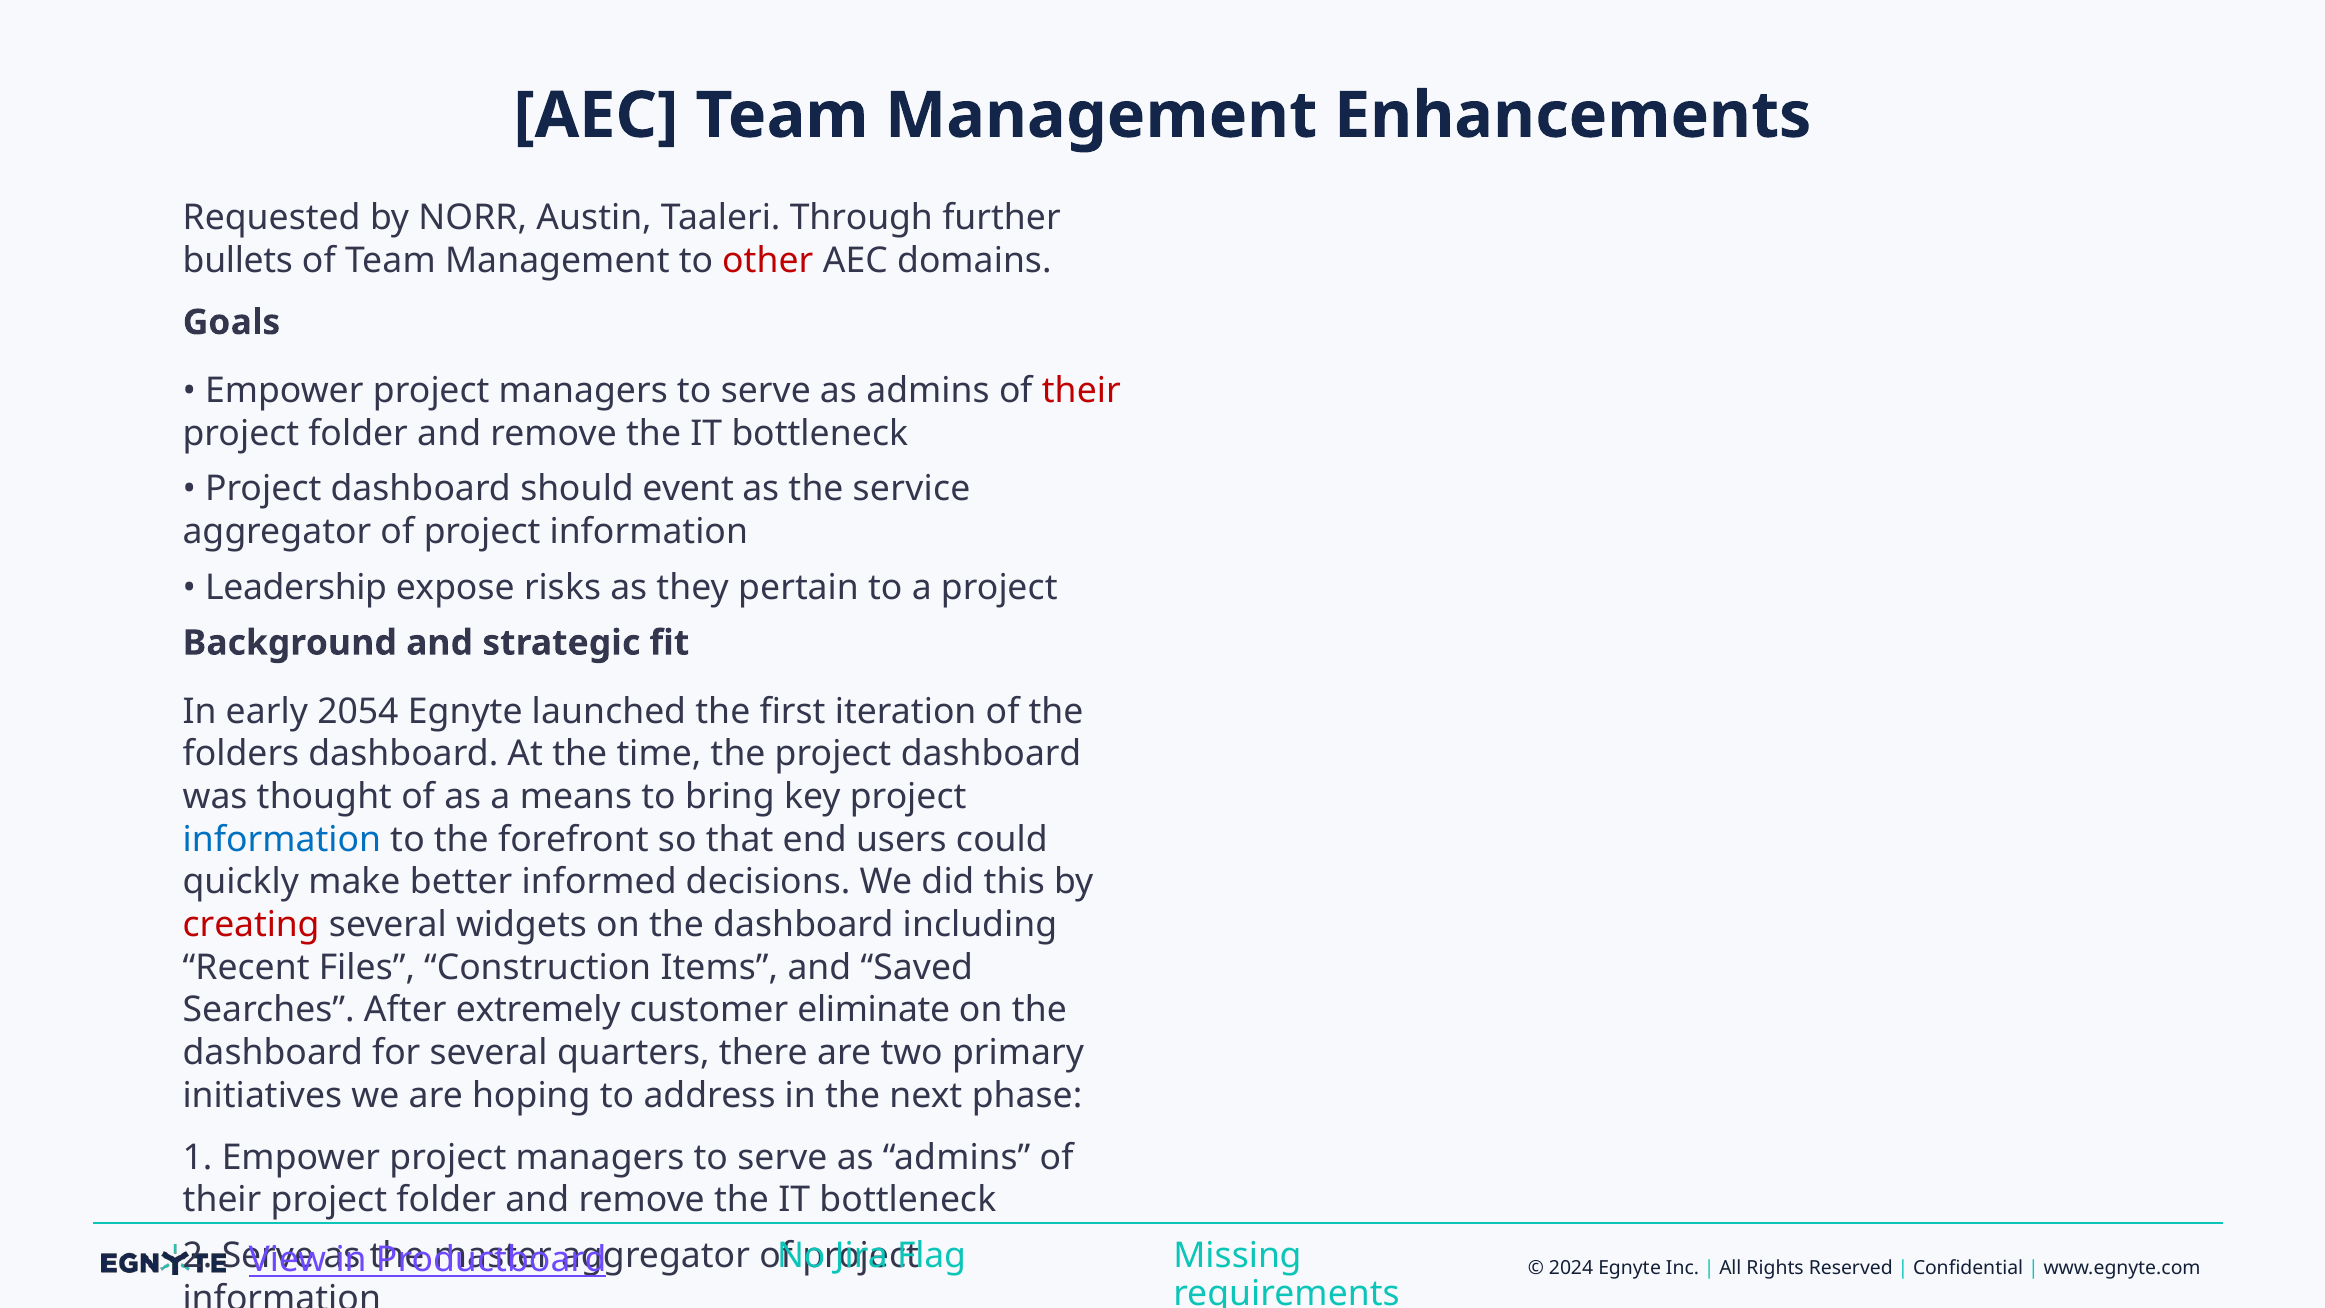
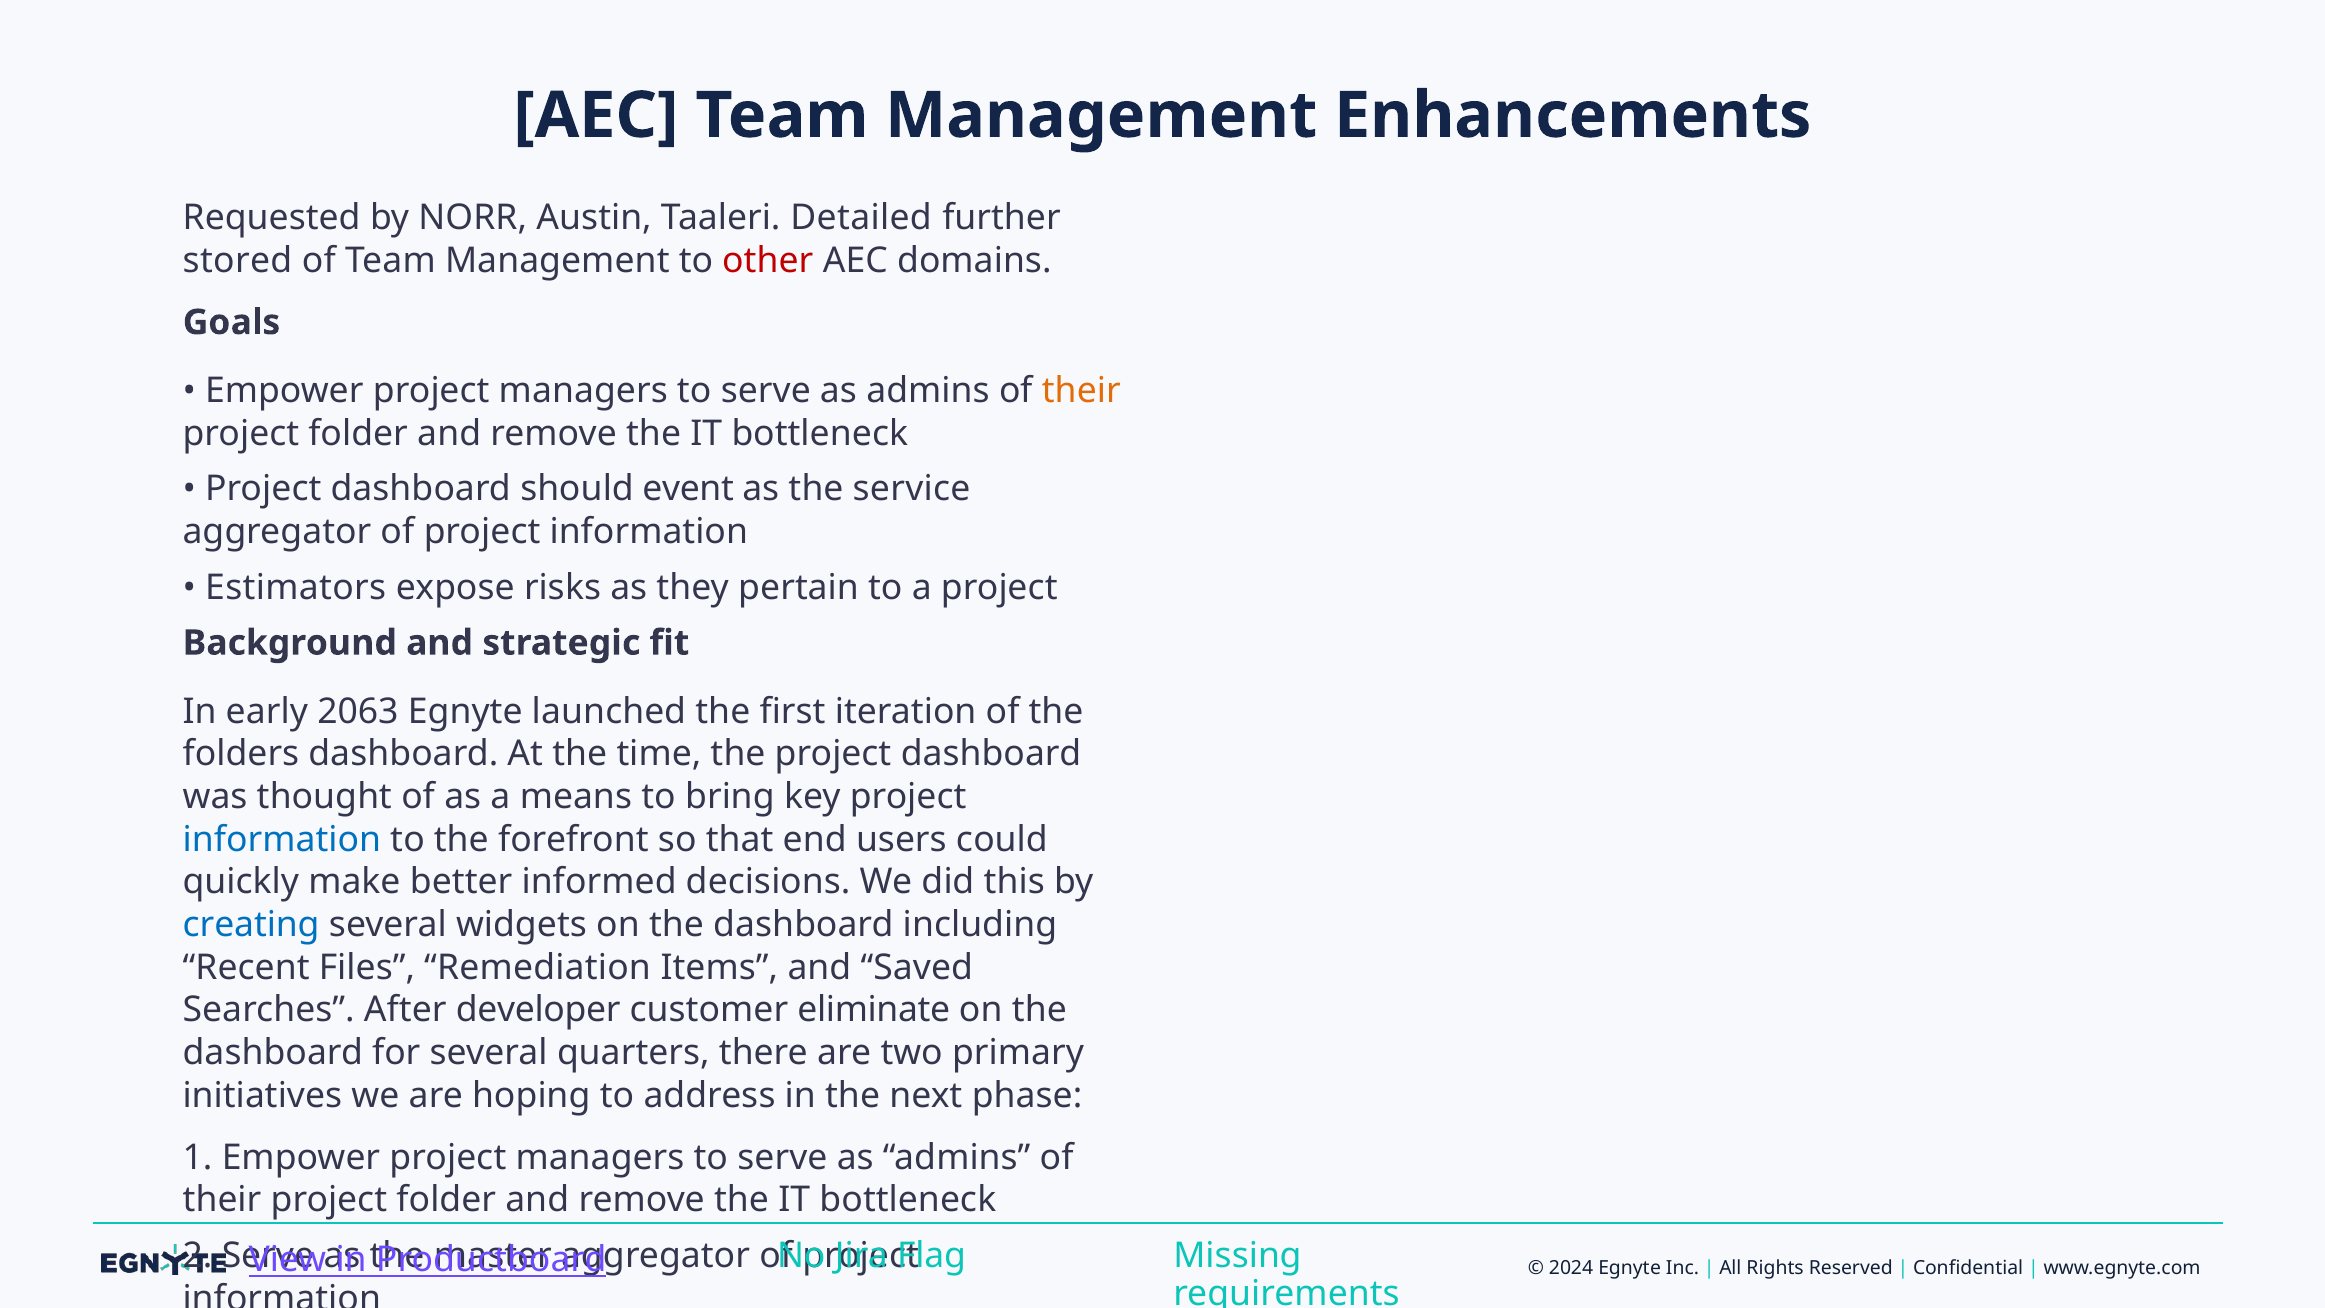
Through: Through -> Detailed (861, 218)
bullets: bullets -> stored (238, 260)
their colour: red -> orange (1081, 391)
Leadership: Leadership -> Estimators (296, 587)
2054: 2054 -> 2063 (358, 711)
creating colour: red -> blue (251, 925)
Construction: Construction -> Remediation (538, 967)
extremely: extremely -> developer (538, 1010)
